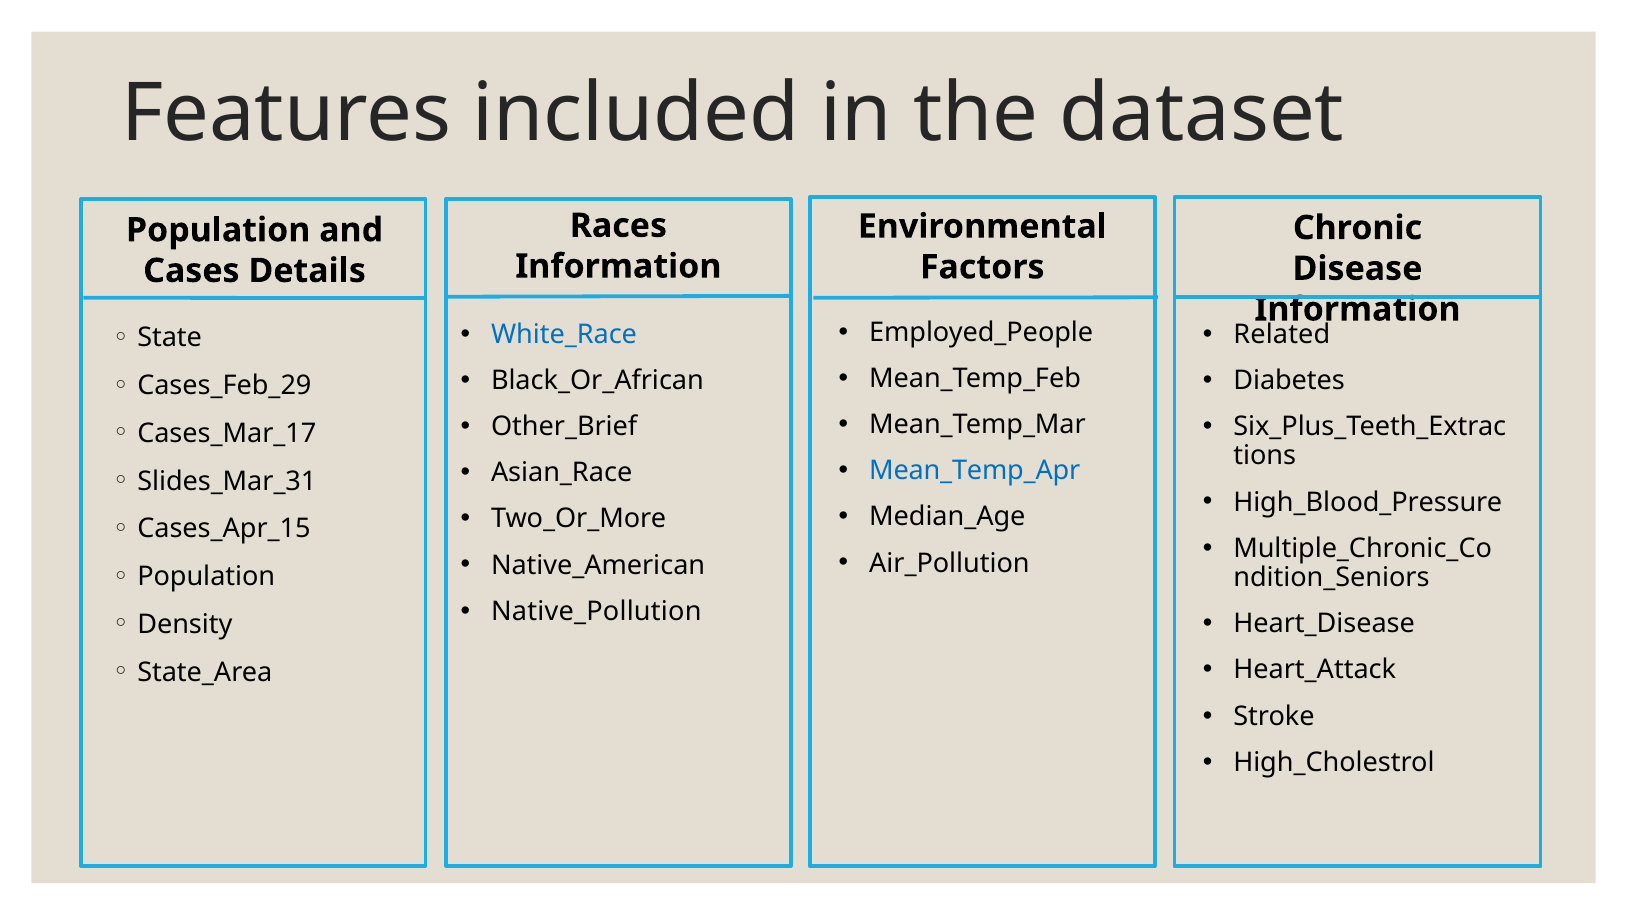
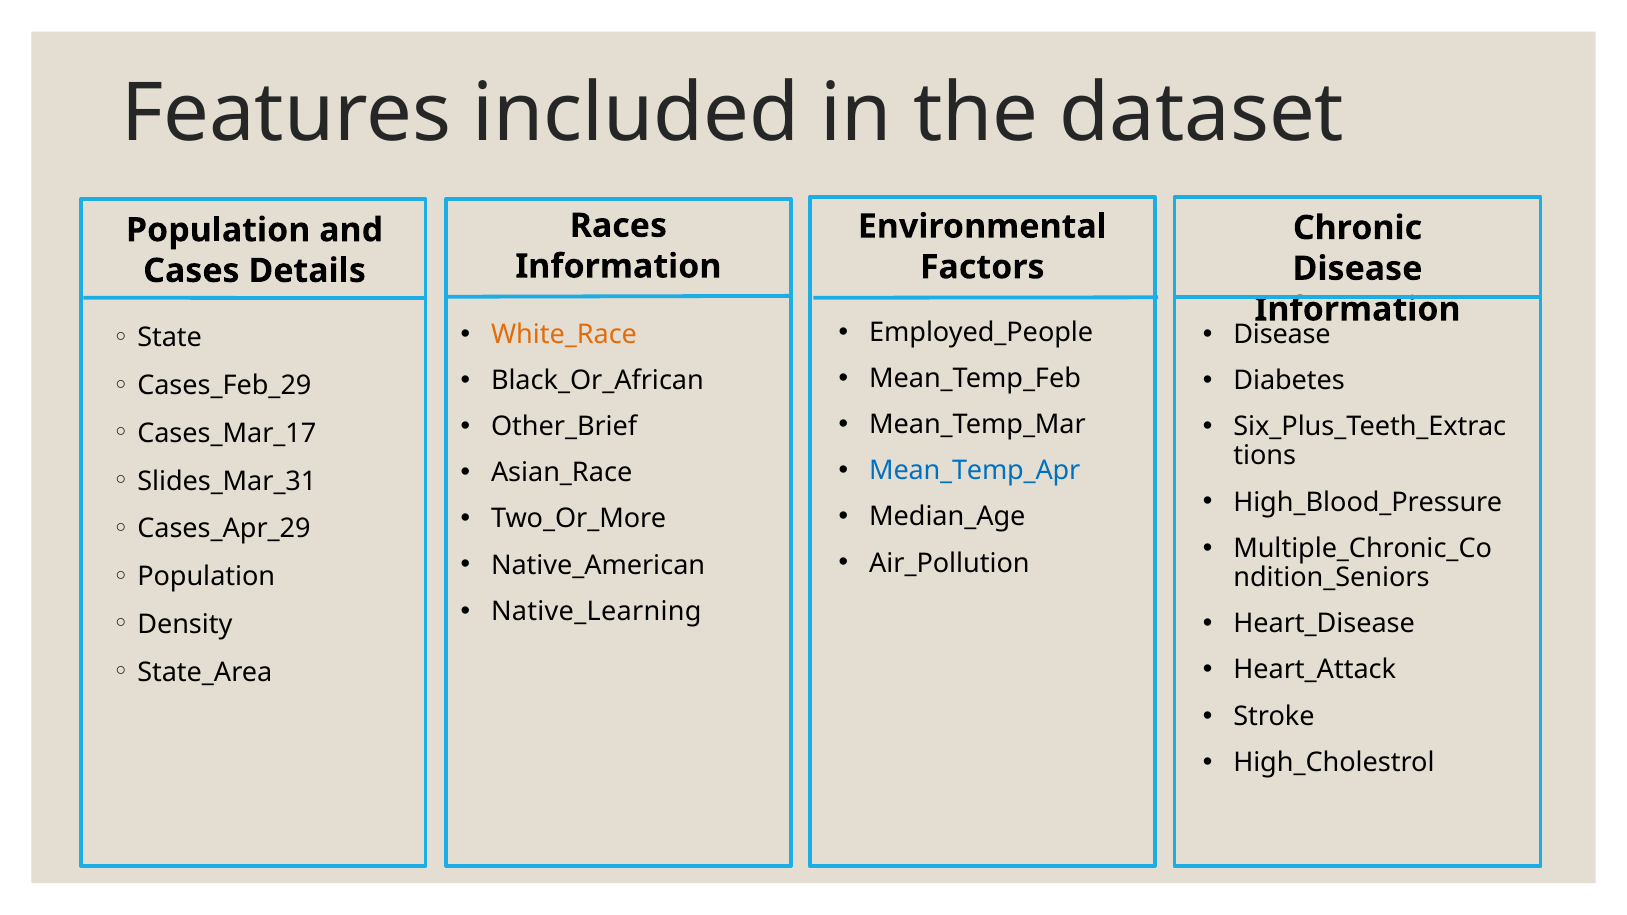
White_Race colour: blue -> orange (564, 334)
Related: Related -> Disease (1282, 334)
Cases_Apr_15: Cases_Apr_15 -> Cases_Apr_29 (224, 529)
Native_Pollution: Native_Pollution -> Native_Learning (596, 611)
